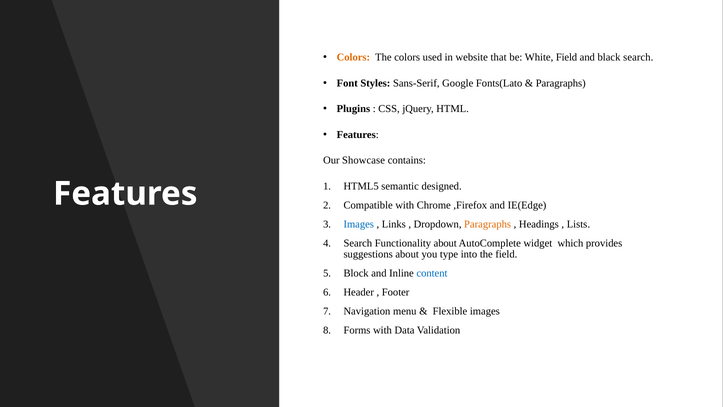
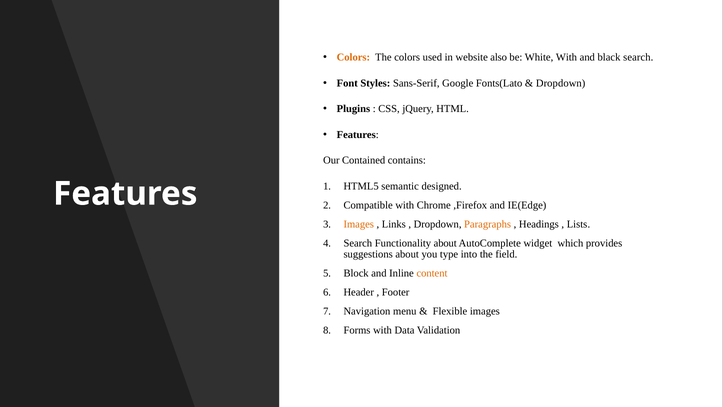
that: that -> also (499, 57)
White Field: Field -> With (566, 57)
Paragraphs: Paragraphs -> Dropdown (561, 83)
Showcase: Showcase -> Contained (364, 160)
Images colour: blue -> orange (359, 224)
content colour: blue -> orange (432, 273)
